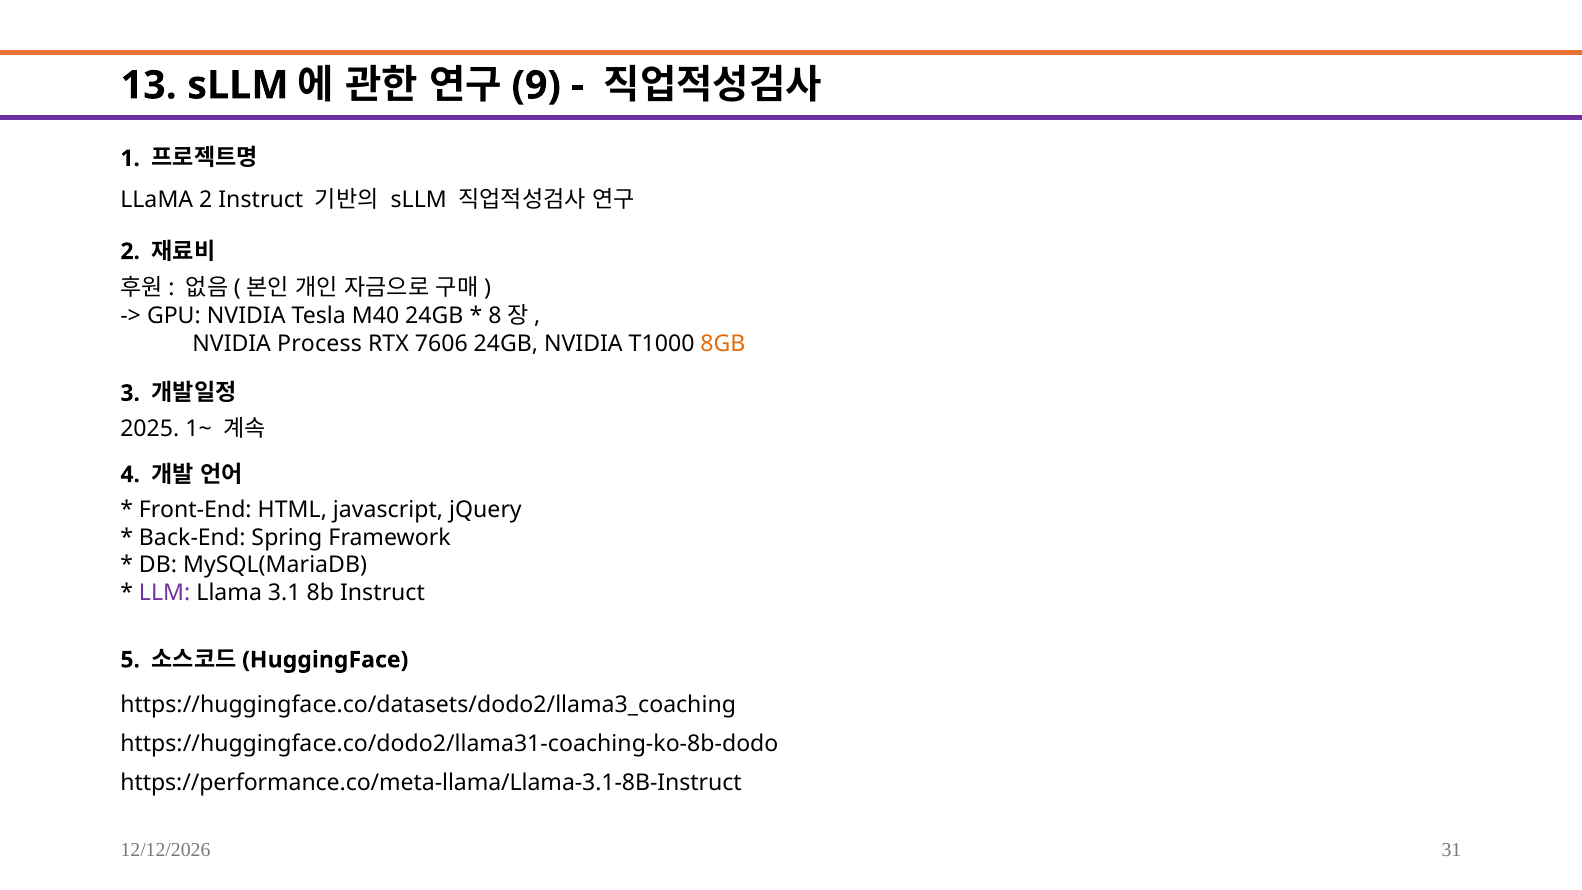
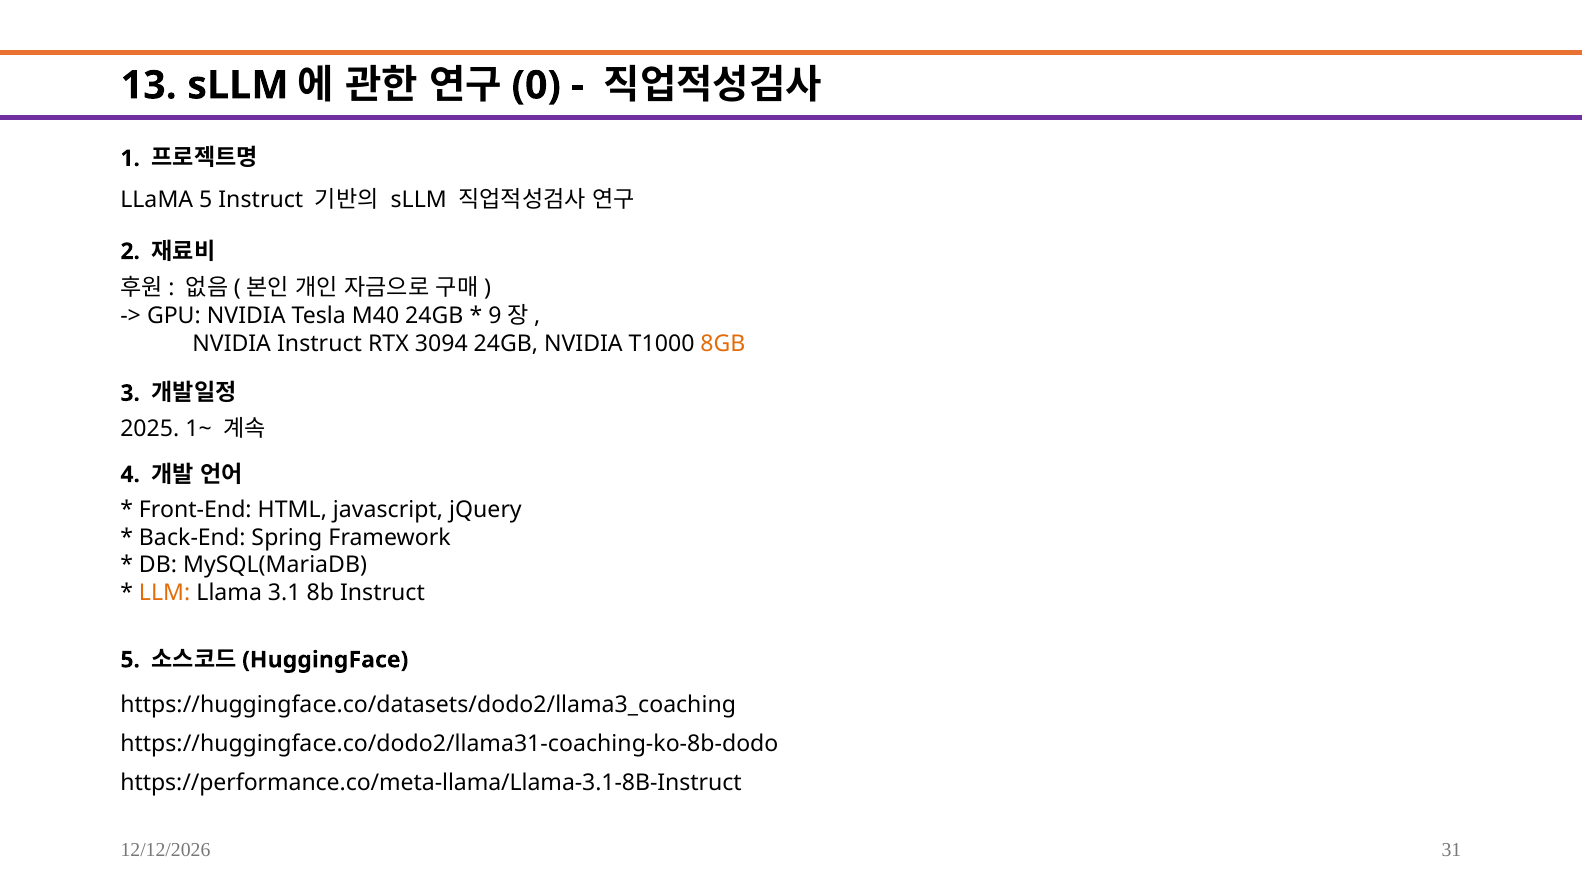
9: 9 -> 0 (536, 85)
LLaMA 2: 2 -> 5 (206, 199)
8: 8 -> 9 (495, 316)
NVIDIA Process: Process -> Instruct (320, 344)
7606: 7606 -> 3094 (441, 344)
LLM colour: purple -> orange (165, 593)
